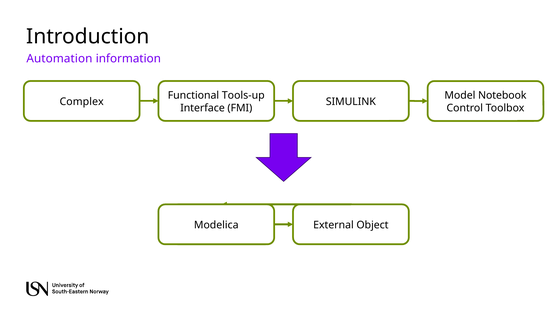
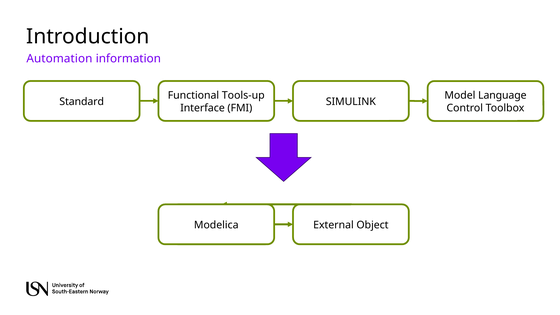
Notebook: Notebook -> Language (502, 95)
Complex: Complex -> Standard (82, 102)
